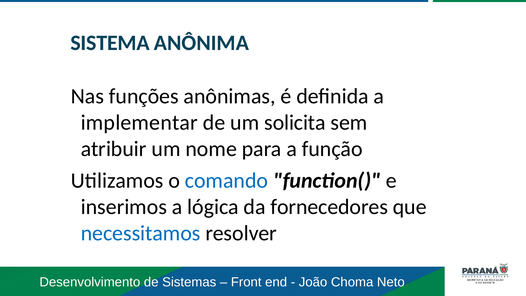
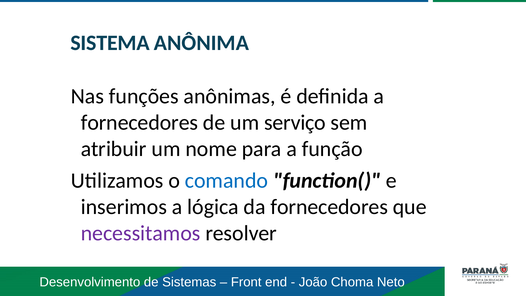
implementar: implementar -> fornecedores (139, 122)
solicita: solicita -> serviço (295, 122)
necessitamos colour: blue -> purple (141, 233)
